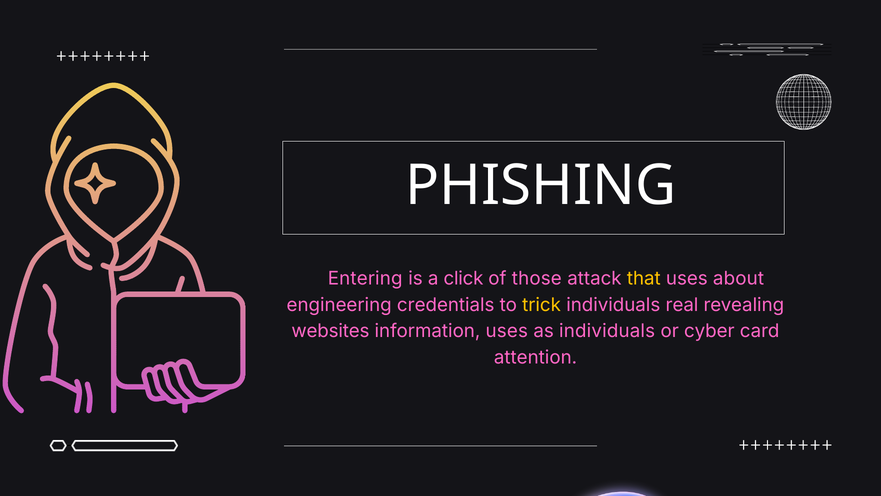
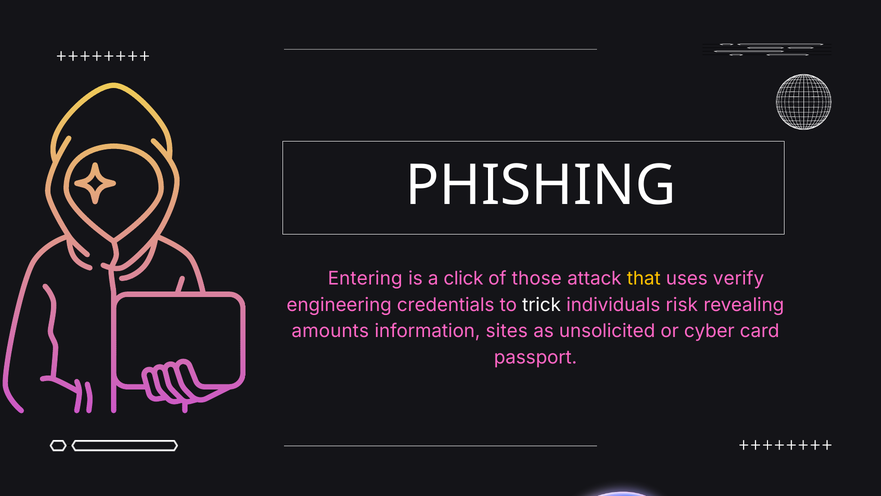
about: about -> verify (739, 278)
trick colour: yellow -> white (542, 305)
real: real -> risk (682, 305)
websites: websites -> amounts (330, 331)
information uses: uses -> sites (507, 331)
as individuals: individuals -> unsolicited (607, 331)
attention: attention -> passport (536, 357)
